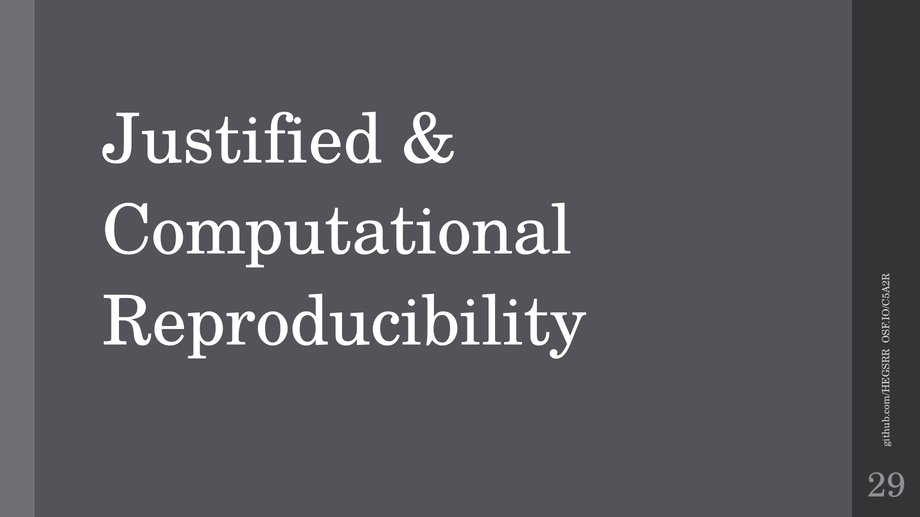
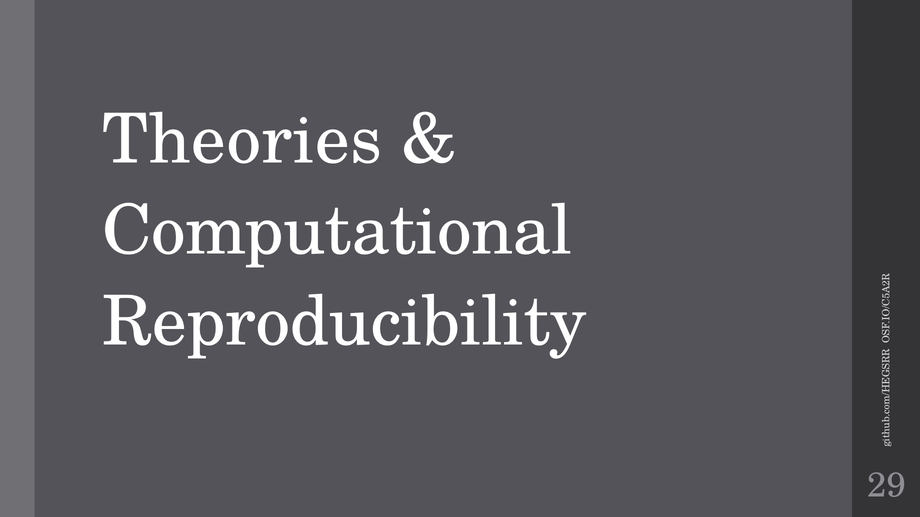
Justified: Justified -> Theories (242, 140)
